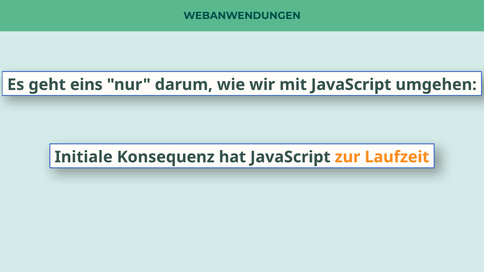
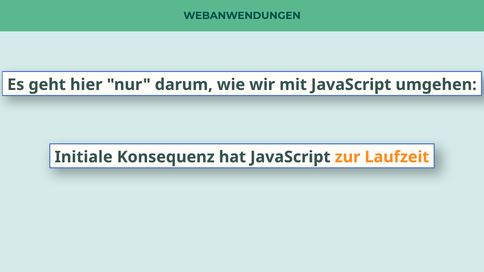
eins: eins -> hier (86, 85)
